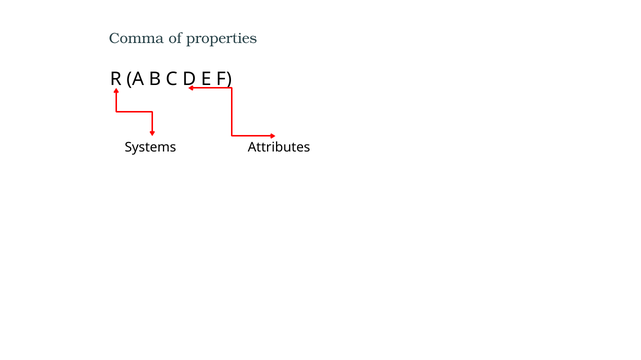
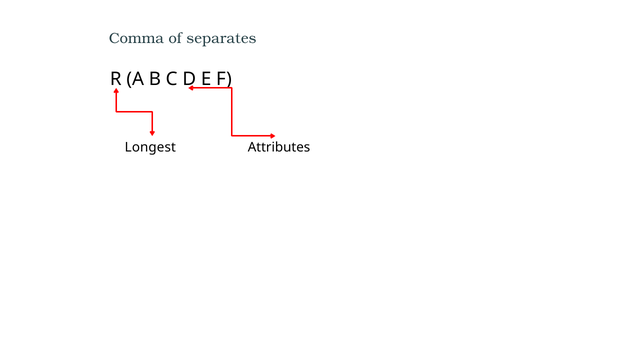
properties: properties -> separates (221, 39)
Systems: Systems -> Longest (150, 148)
